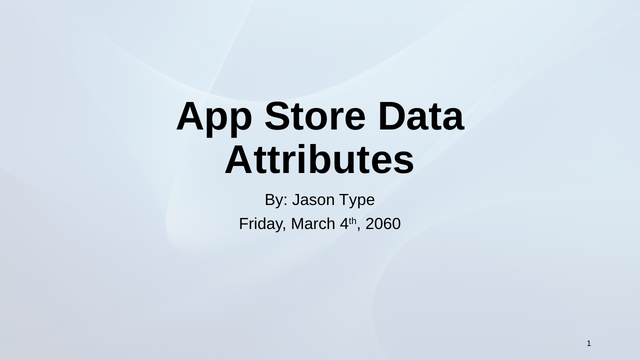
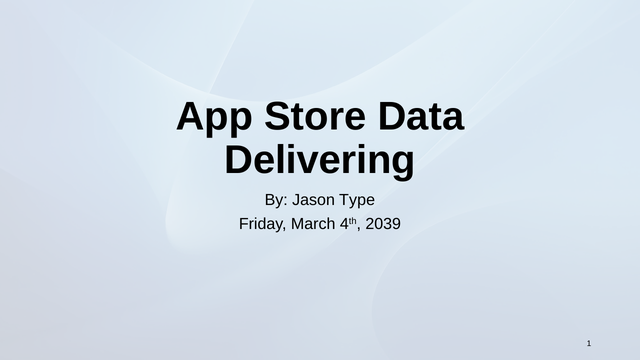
Attributes: Attributes -> Delivering (320, 160)
2060: 2060 -> 2039 (383, 224)
